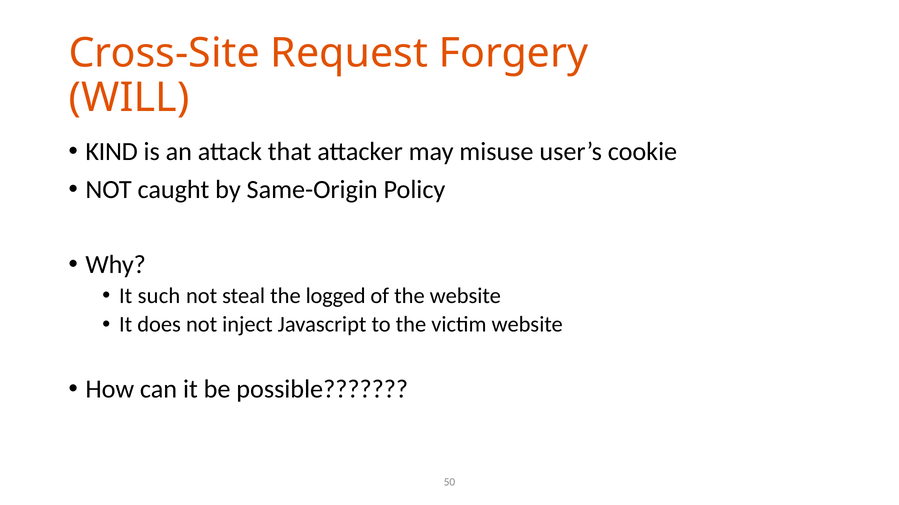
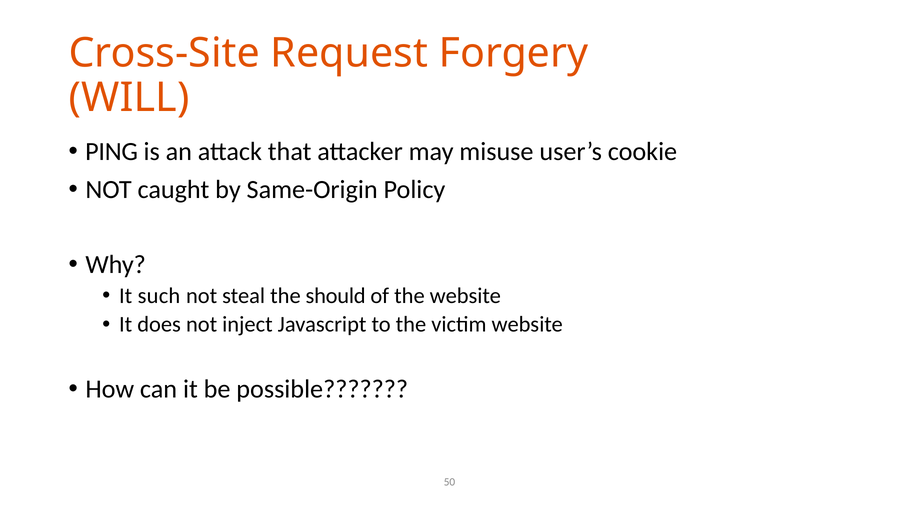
KIND: KIND -> PING (112, 152)
logged: logged -> should (336, 296)
